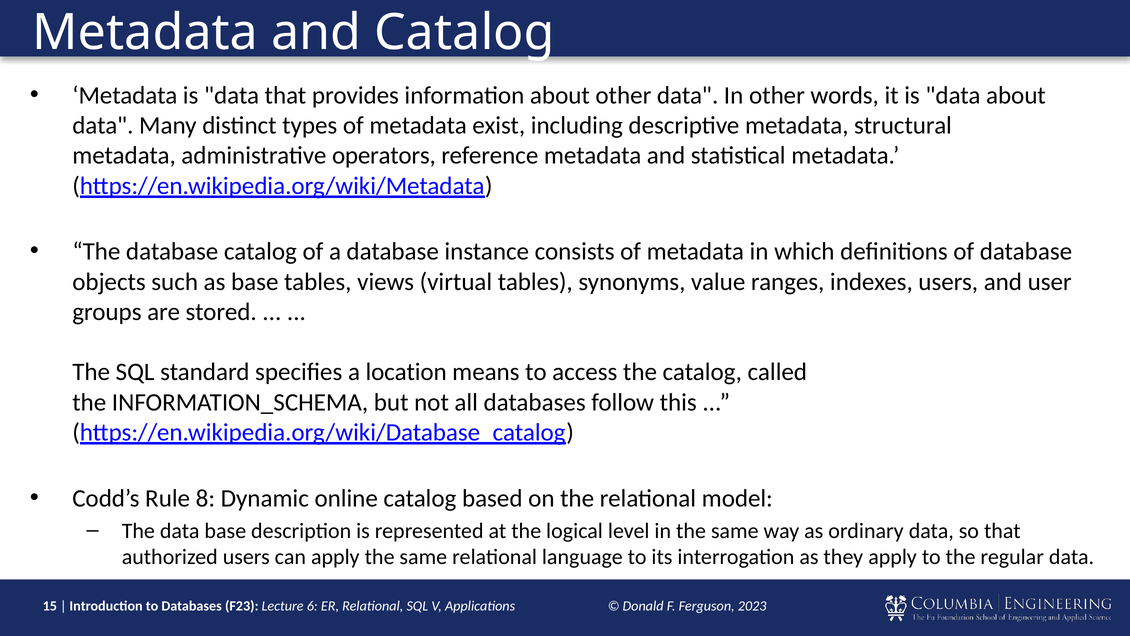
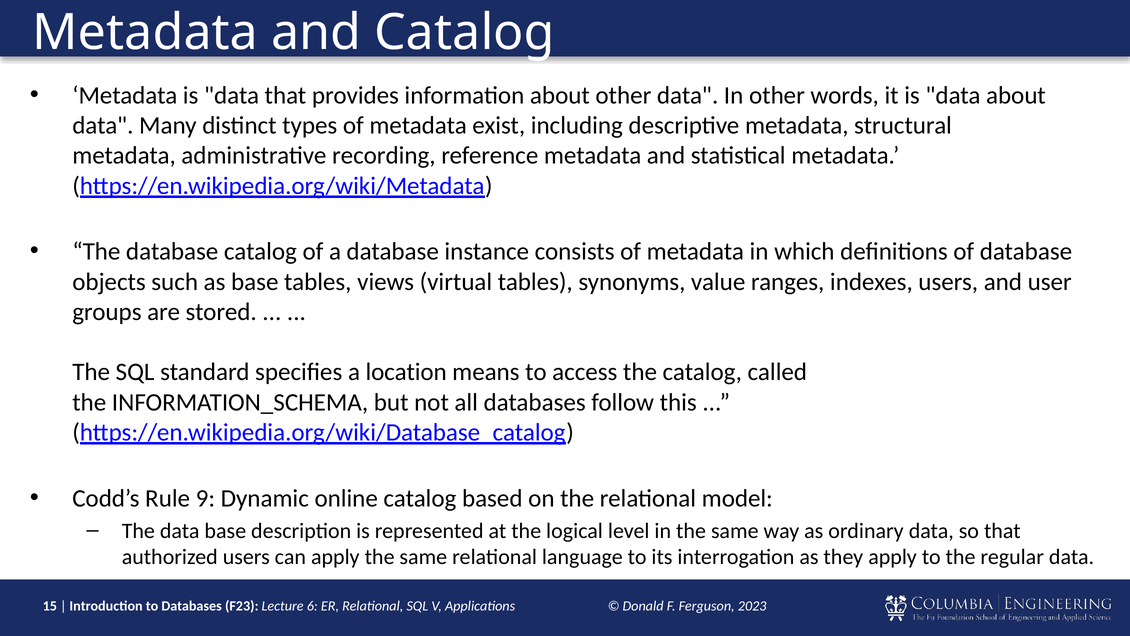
operators: operators -> recording (384, 156)
8: 8 -> 9 (205, 498)
